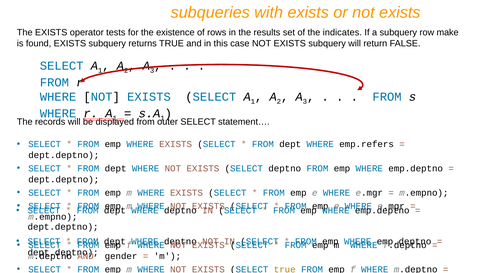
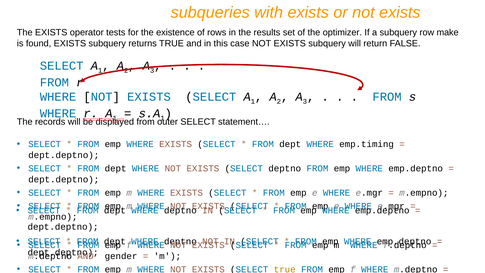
indicates: indicates -> optimizer (342, 33)
emp.refers: emp.refers -> emp.timing (367, 144)
